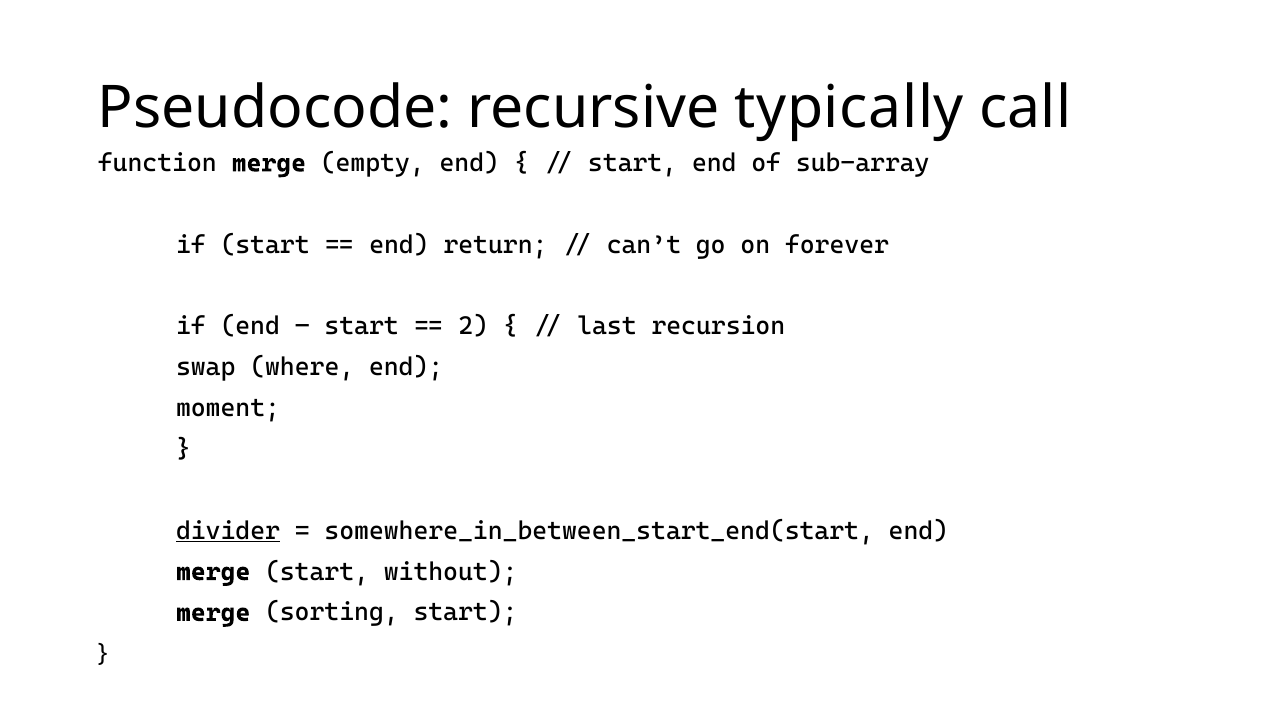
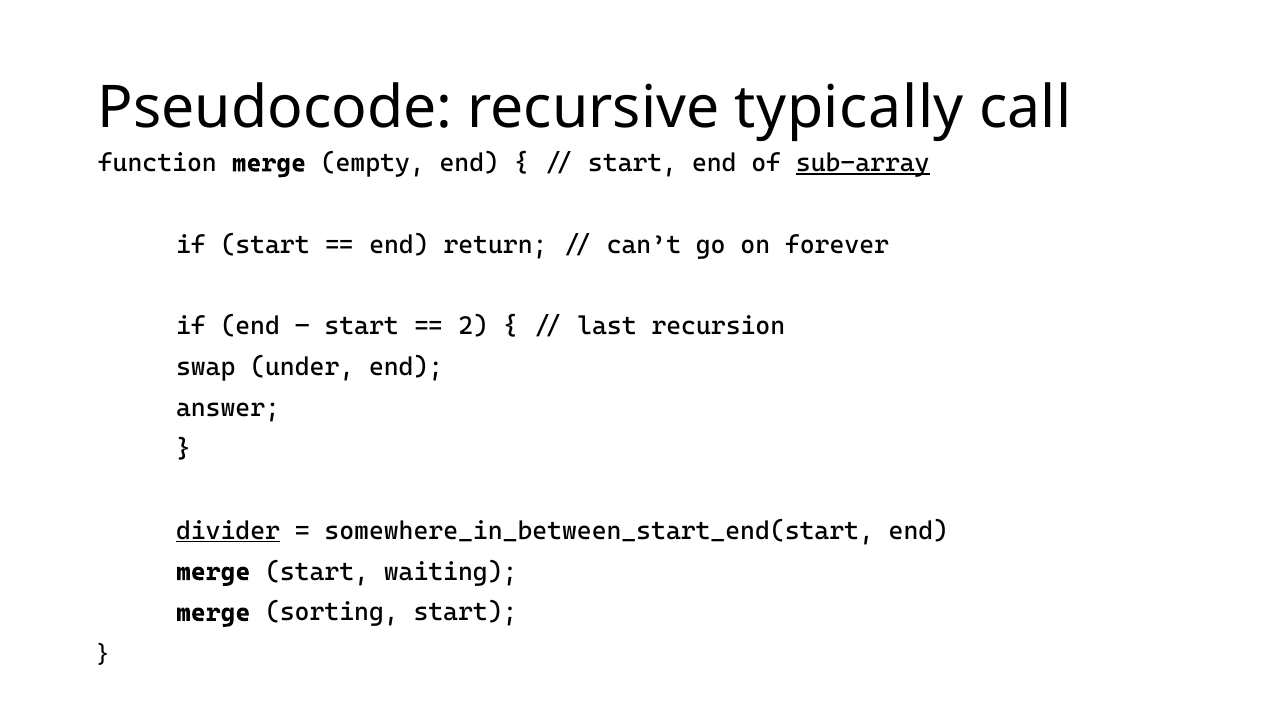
sub-array underline: none -> present (863, 163)
where: where -> under (302, 367)
moment: moment -> answer (228, 408)
without: without -> waiting (451, 571)
